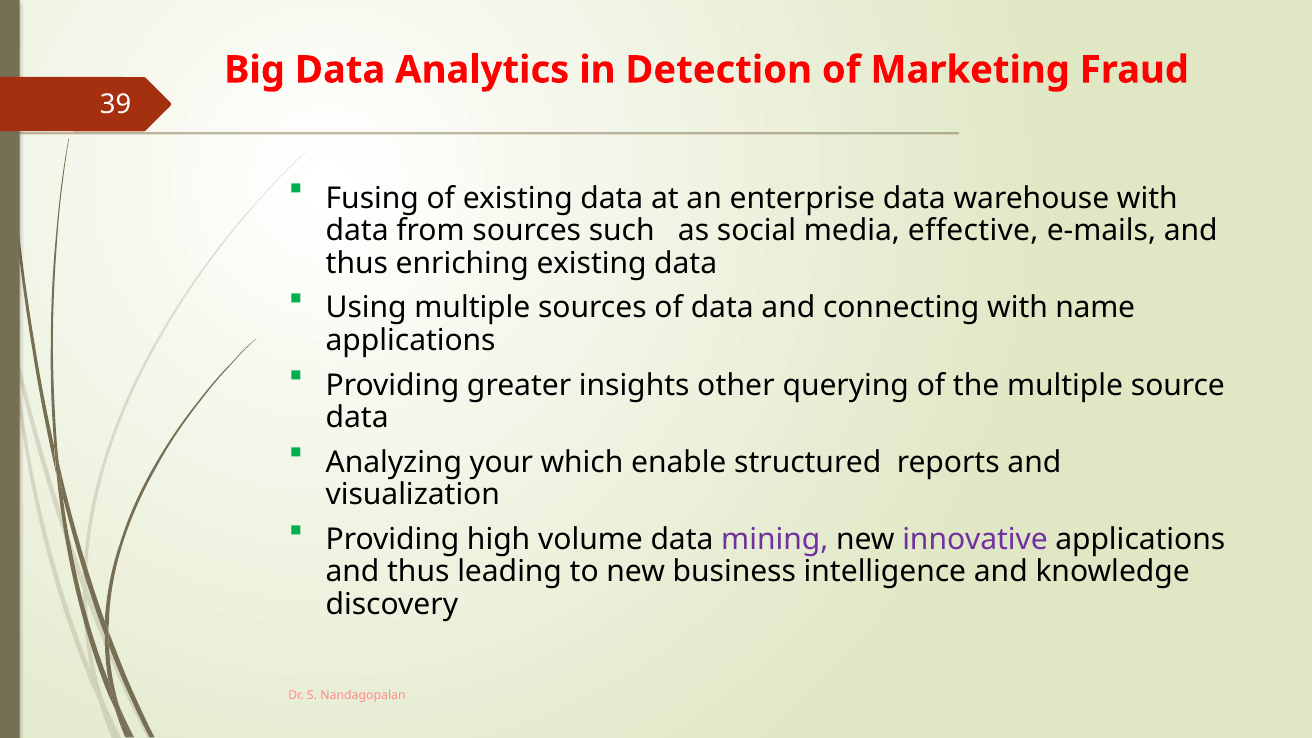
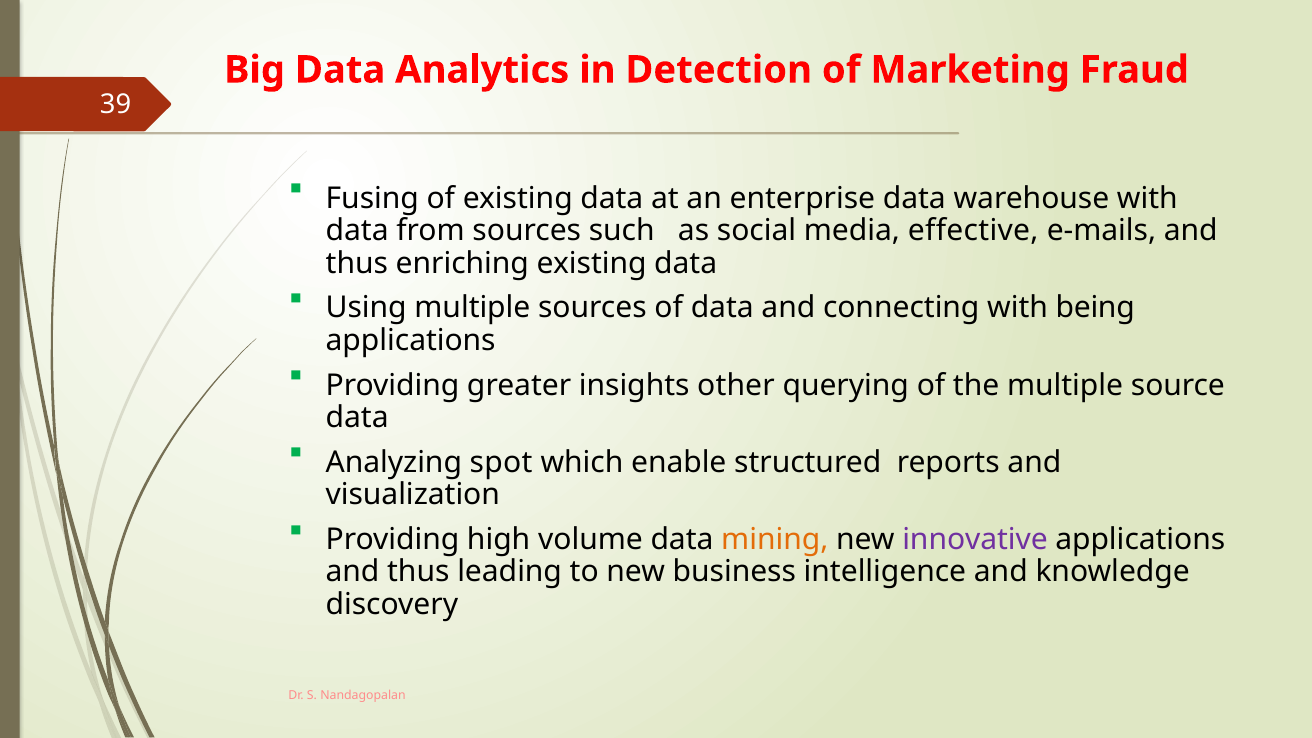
name: name -> being (1095, 308)
your: your -> spot (501, 462)
mining colour: purple -> orange (775, 540)
